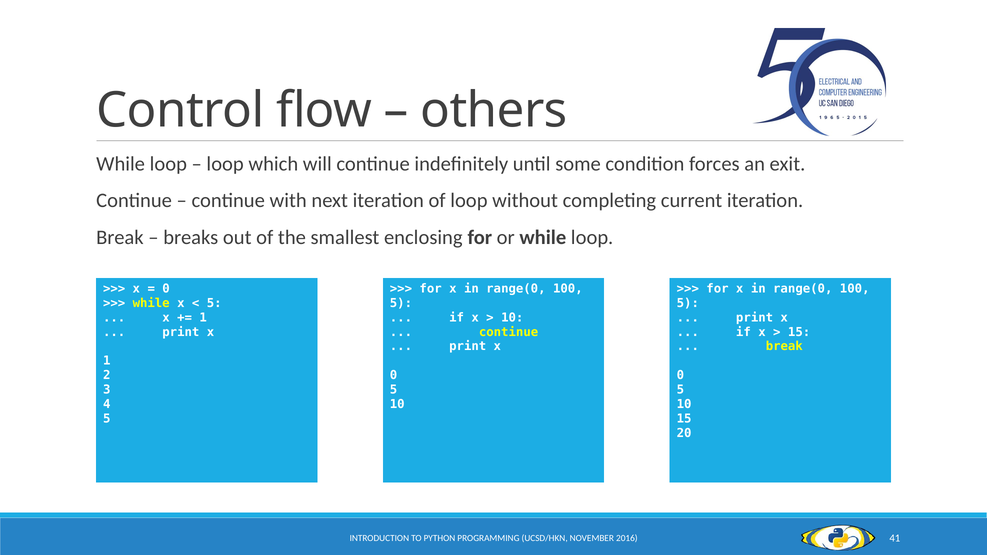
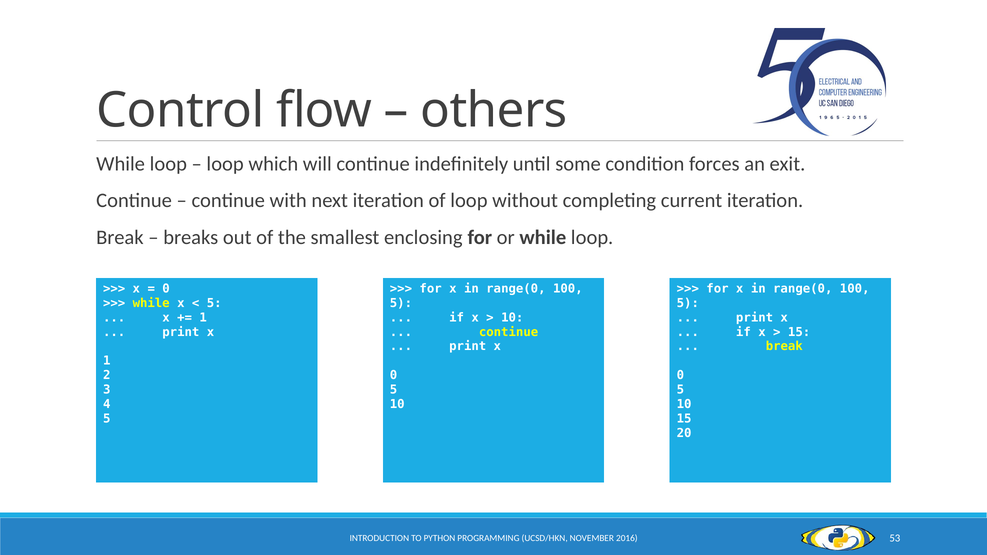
41: 41 -> 53 (895, 538)
